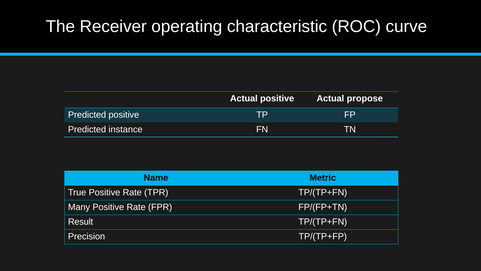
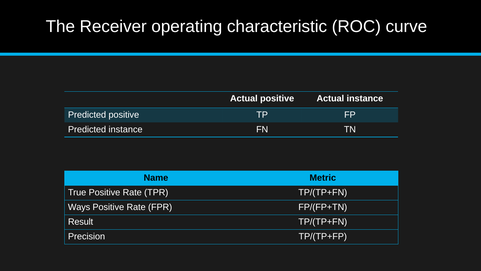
Actual propose: propose -> instance (365, 98)
Many: Many -> Ways (79, 207)
